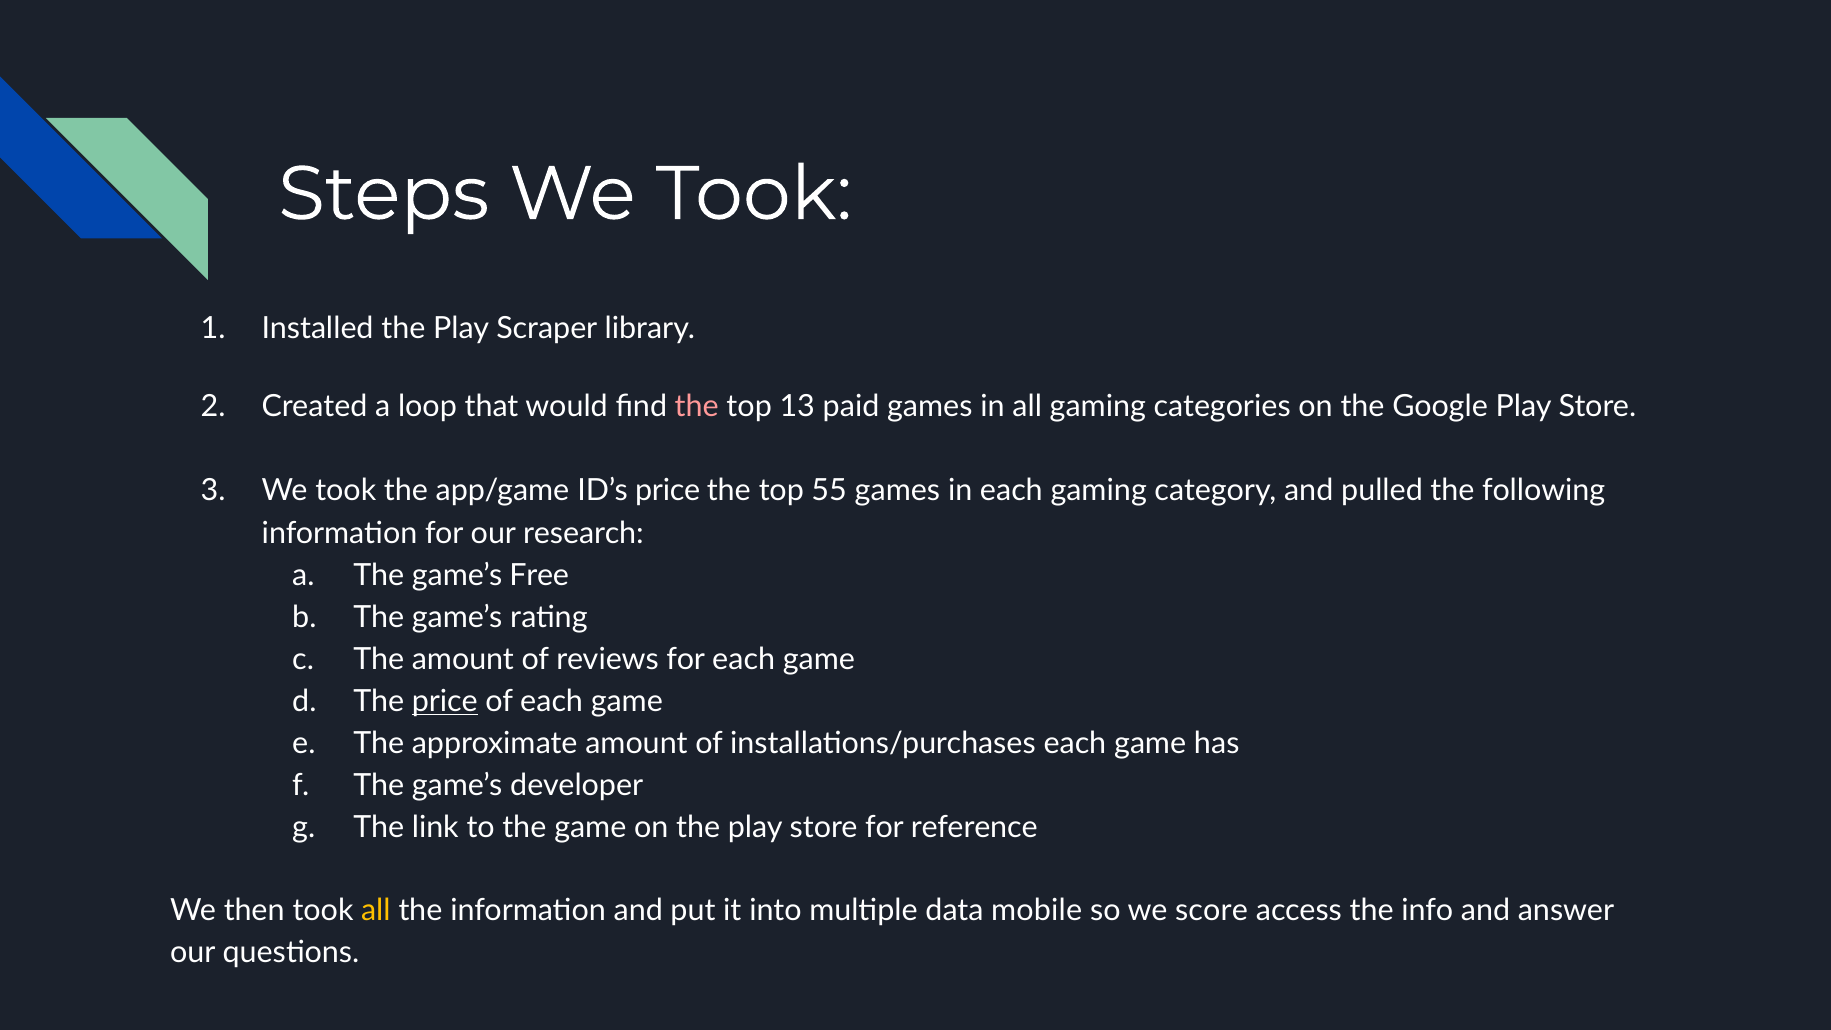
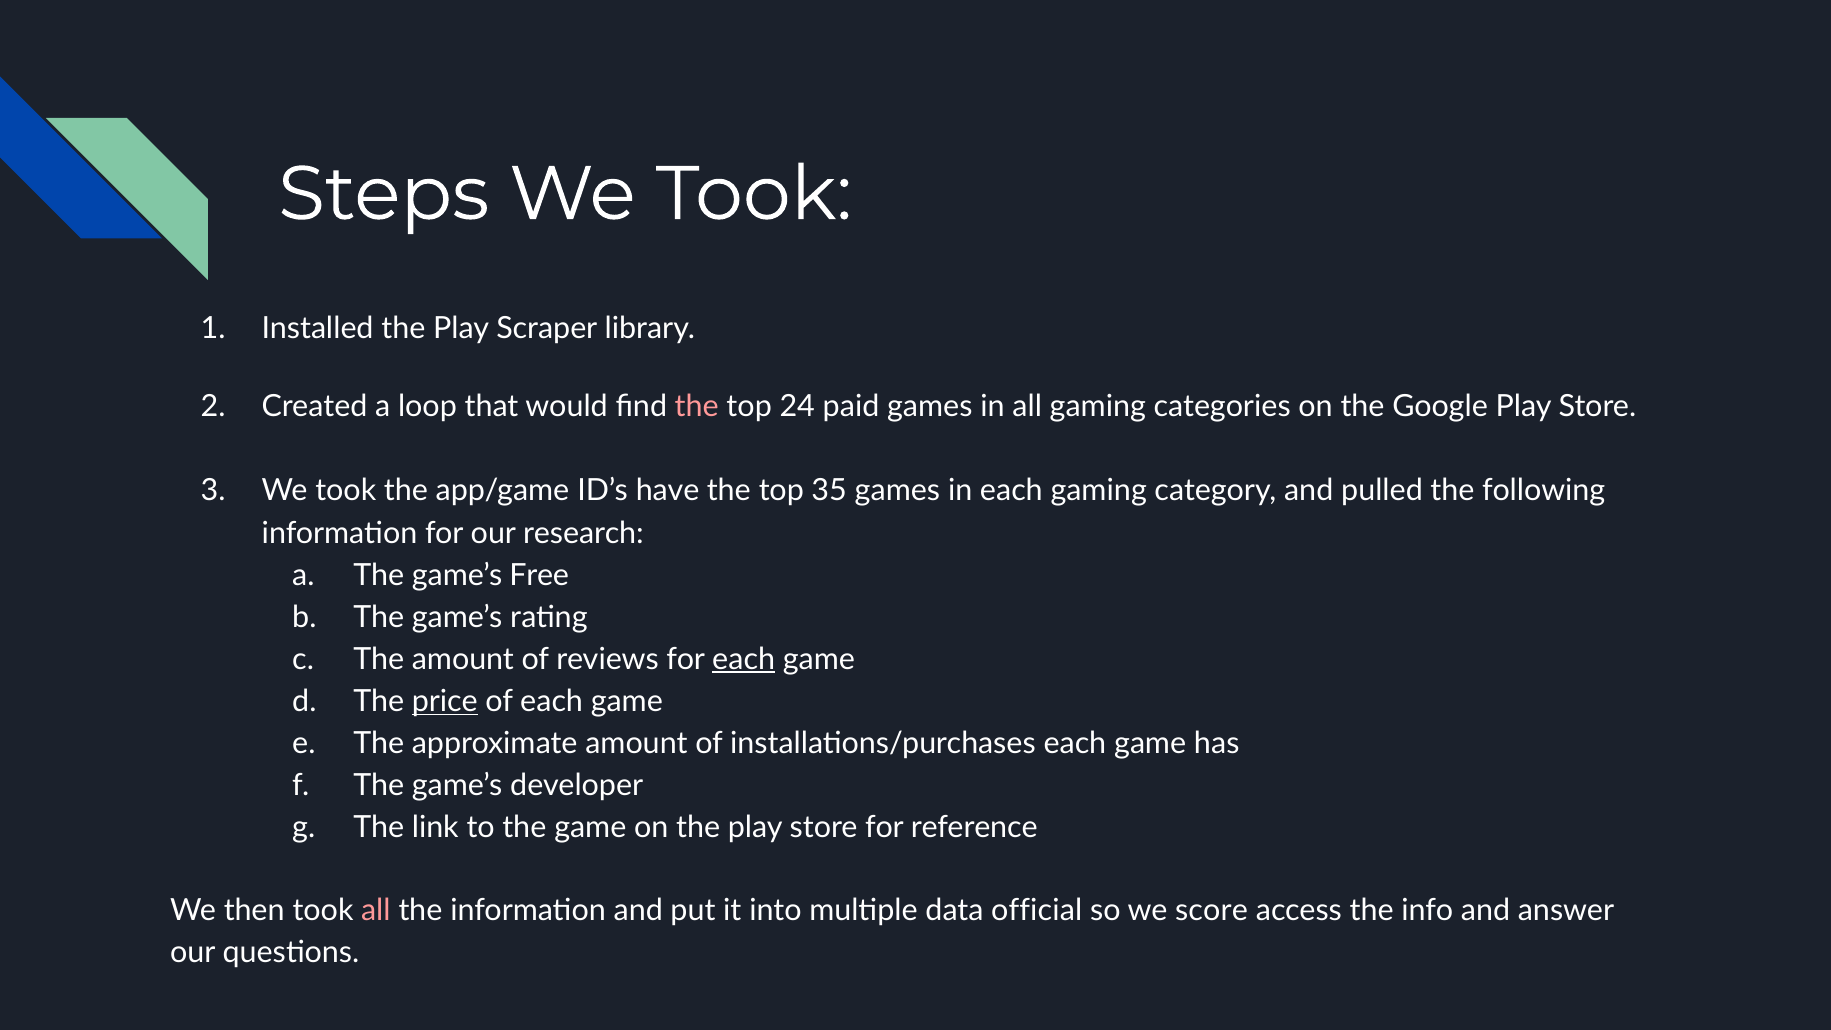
13: 13 -> 24 (797, 407)
ID’s price: price -> have (668, 491)
55: 55 -> 35 (829, 491)
each underline: none -> present (744, 659)
all colour: yellow -> pink (376, 910)
mobile: mobile -> official (1037, 910)
